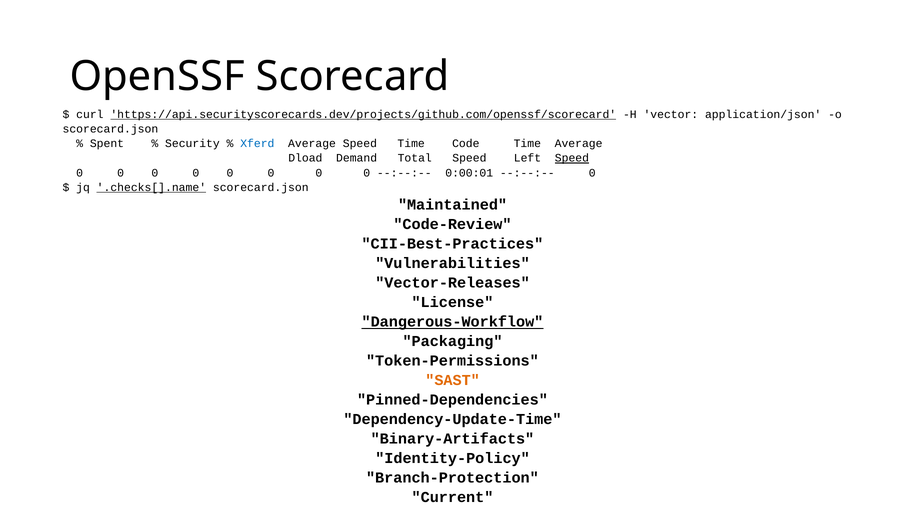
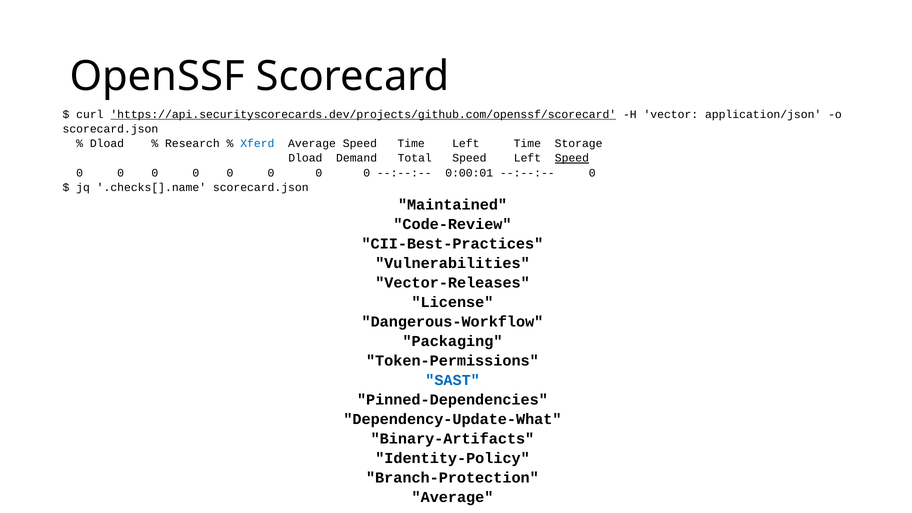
Spent: Spent -> Dload (107, 144)
Security: Security -> Research (192, 144)
Time Code: Code -> Left (466, 144)
Time Average: Average -> Storage (579, 144)
.checks[].name underline: present -> none (151, 187)
Dangerous-Workflow underline: present -> none (452, 322)
SAST colour: orange -> blue (453, 380)
Dependency-Update-Time: Dependency-Update-Time -> Dependency-Update-What (452, 419)
Current: Current -> Average (453, 497)
